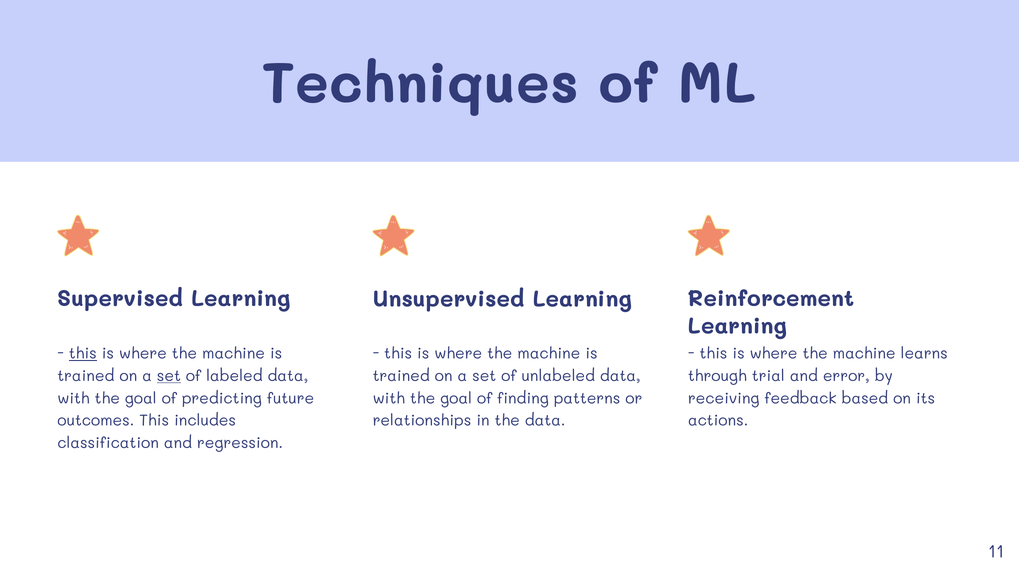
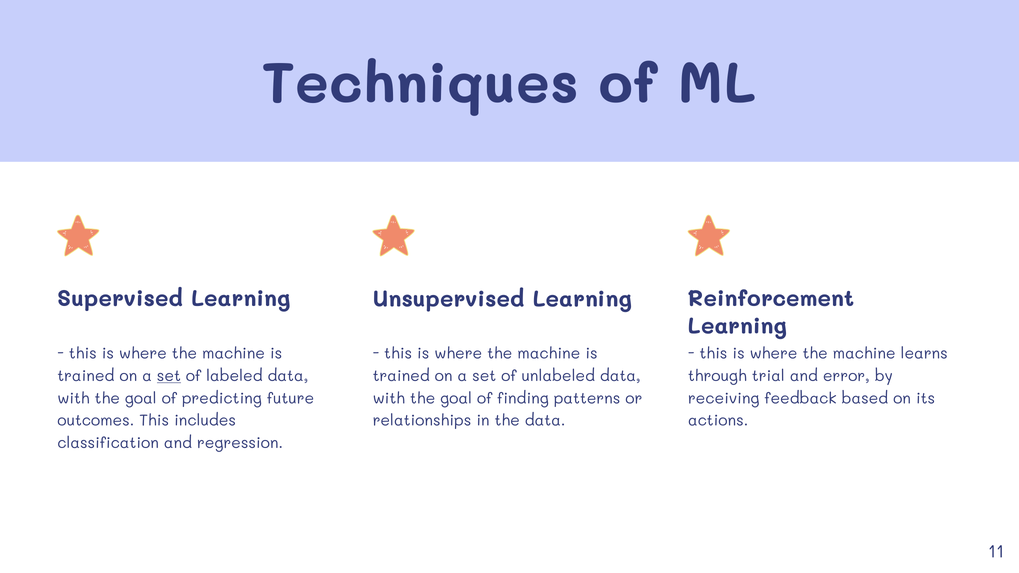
this underline: present -> none (83, 354)
